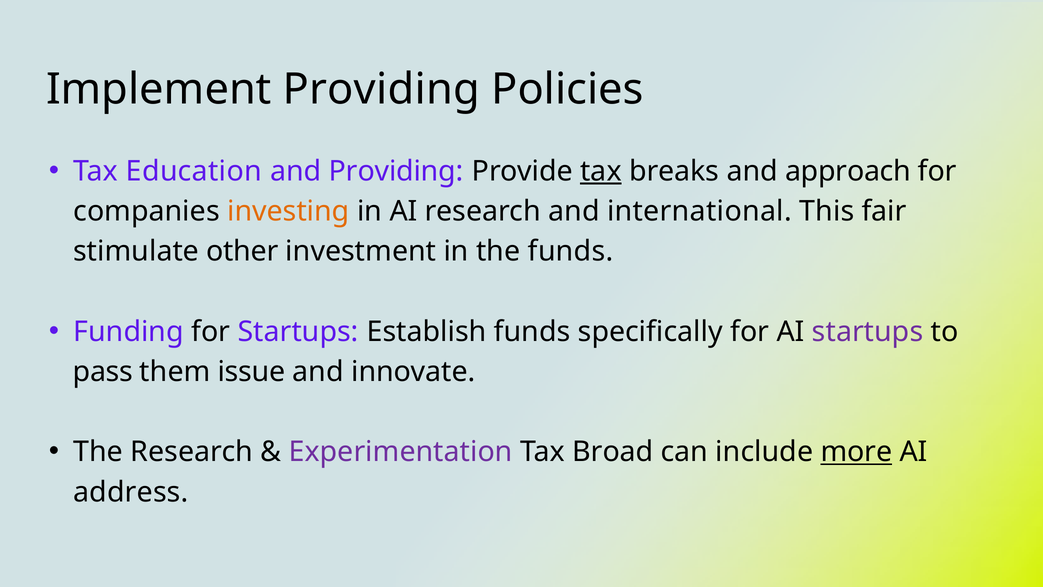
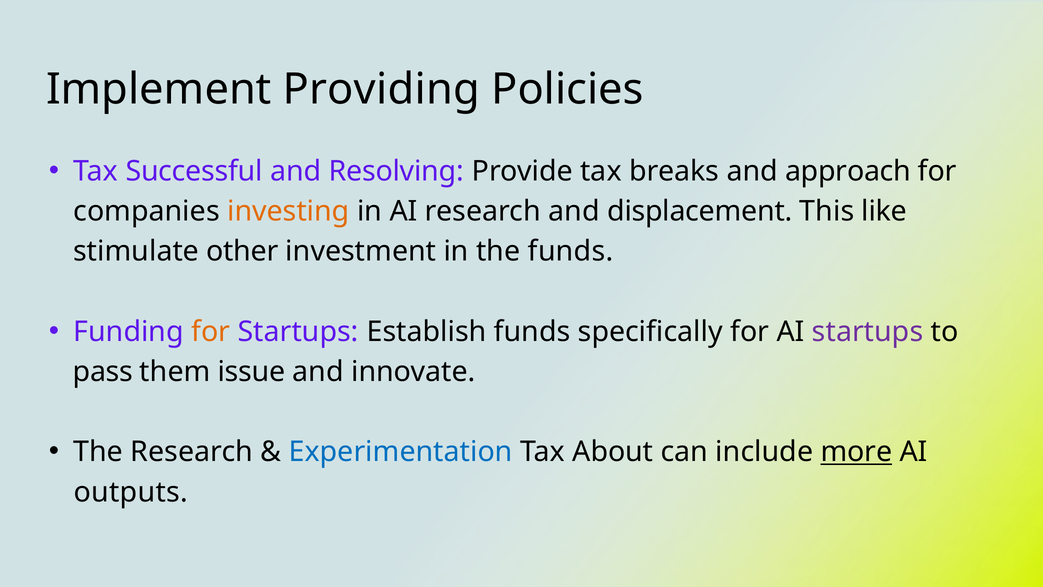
Education: Education -> Successful (194, 171)
and Providing: Providing -> Resolving (396, 171)
tax underline: present -> none (601, 171)
international: international -> displacement (700, 211)
fair: fair -> like (884, 211)
for colour: black -> orange (211, 331)
Experimentation colour: purple -> blue (401, 452)
Broad: Broad -> About (613, 452)
address: address -> outputs (131, 492)
